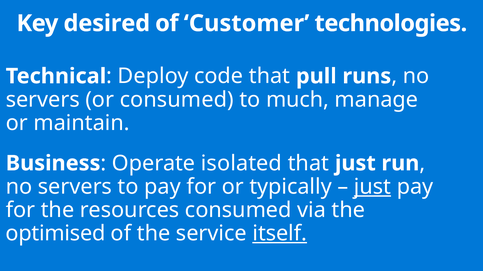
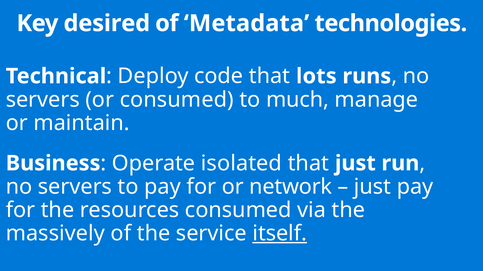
Customer: Customer -> Metadata (246, 23)
pull: pull -> lots (316, 76)
typically: typically -> network (291, 187)
just underline: present -> none (373, 187)
optimised: optimised -> massively (55, 234)
